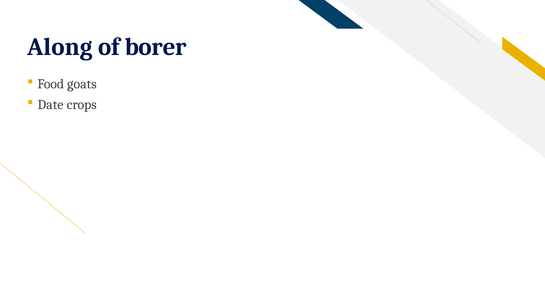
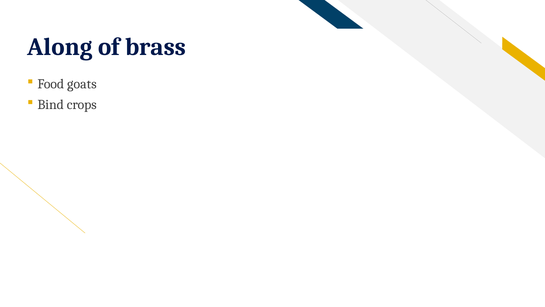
borer: borer -> brass (156, 47)
Date: Date -> Bind (51, 104)
